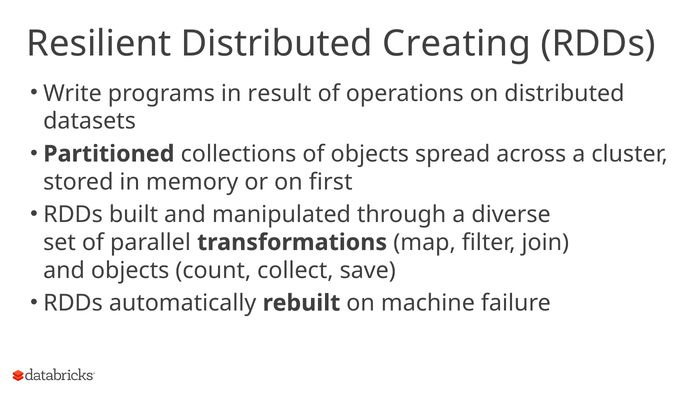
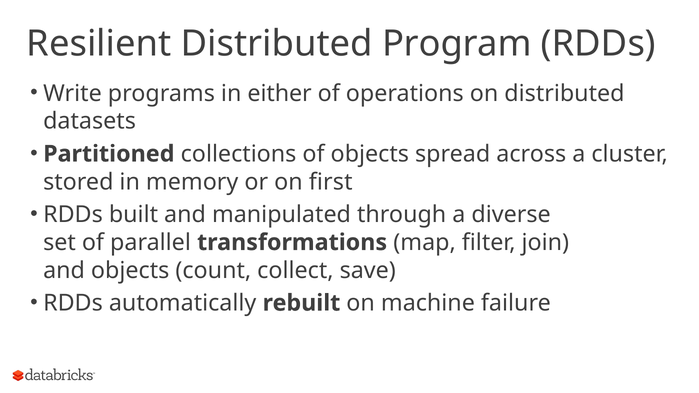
Creating: Creating -> Program (457, 44)
result: result -> either (280, 93)
